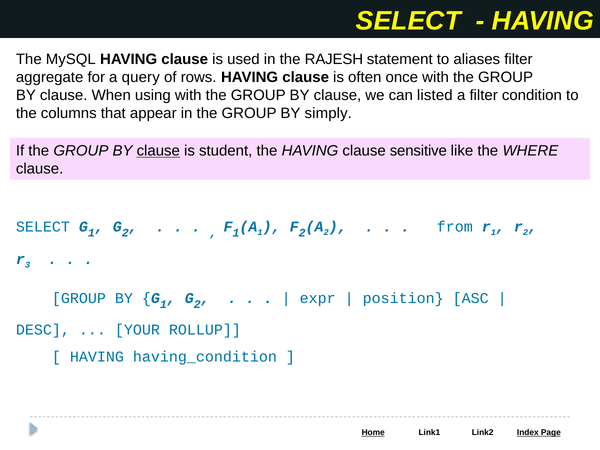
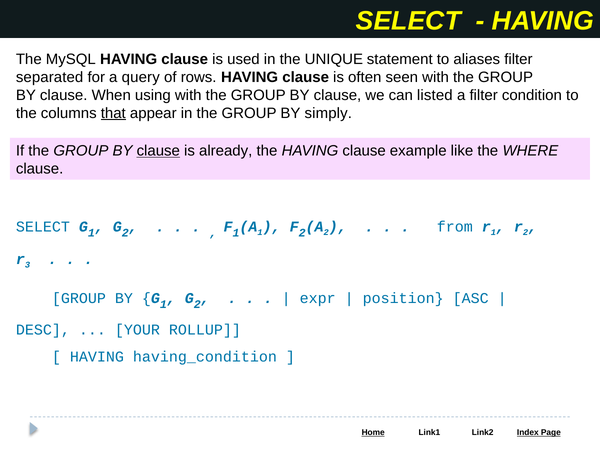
RAJESH: RAJESH -> UNIQUE (334, 59)
aggregate: aggregate -> separated (50, 77)
once: once -> seen (402, 77)
that underline: none -> present (113, 113)
student: student -> already (226, 151)
sensitive: sensitive -> example (418, 151)
